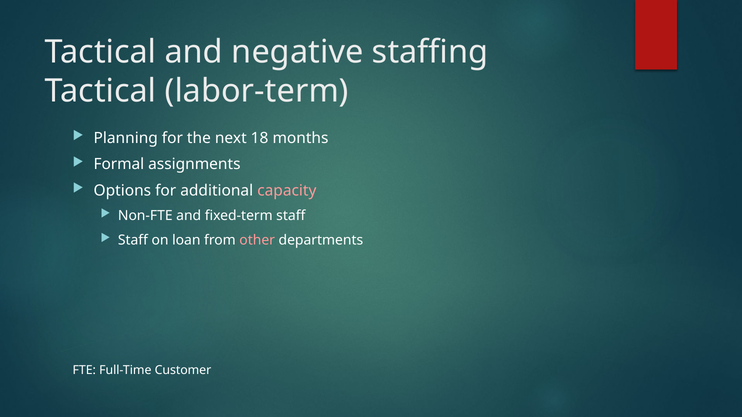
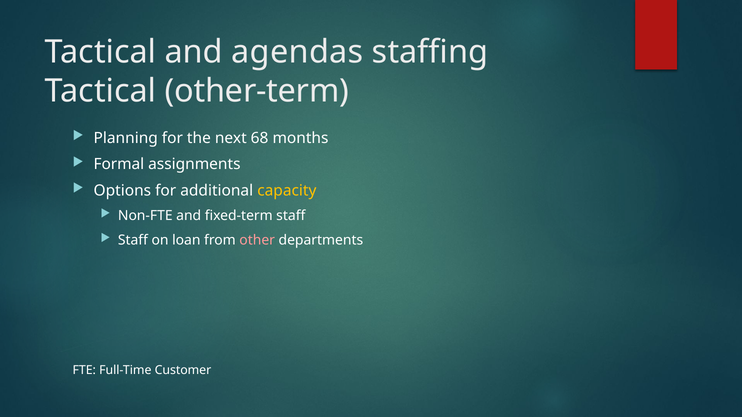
negative: negative -> agendas (297, 52)
labor-term: labor-term -> other-term (257, 91)
18: 18 -> 68 (260, 138)
capacity colour: pink -> yellow (287, 191)
